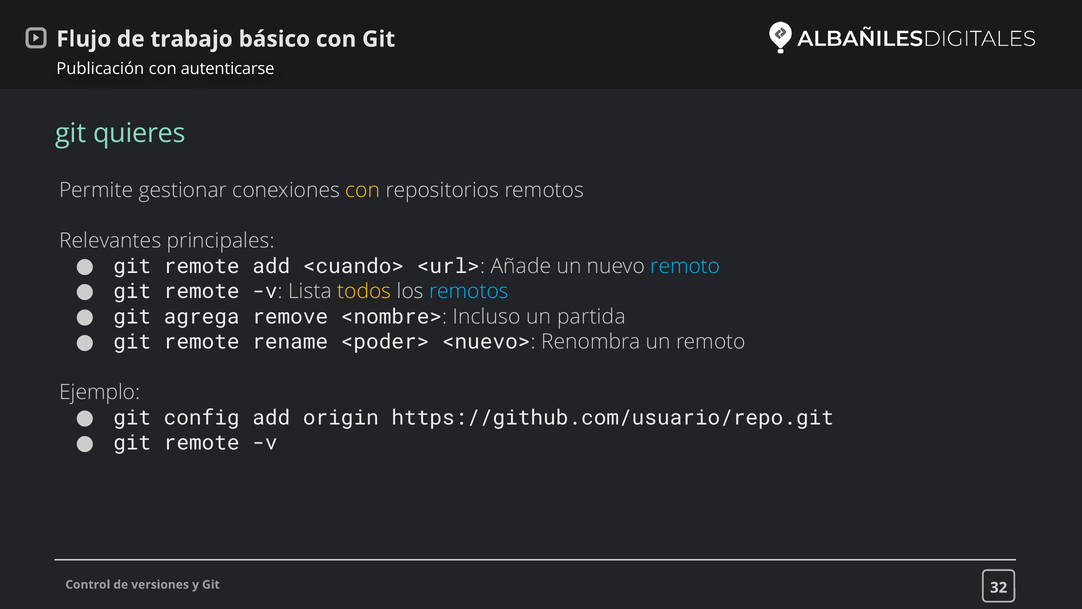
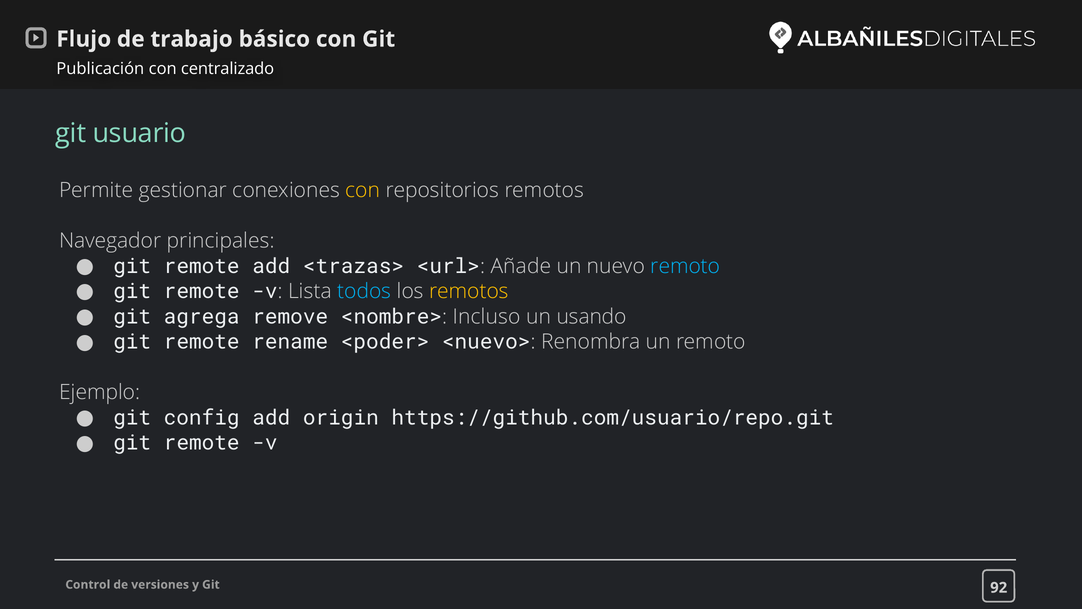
autenticarse: autenticarse -> centralizado (228, 69)
quieres: quieres -> usuario (139, 133)
Relevantes: Relevantes -> Navegador (110, 241)
<cuando>: <cuando> -> <trazas> (353, 266)
todos colour: yellow -> light blue (364, 291)
remotos colour: light blue -> yellow (469, 291)
partida: partida -> usando (592, 316)
32: 32 -> 92 (999, 587)
